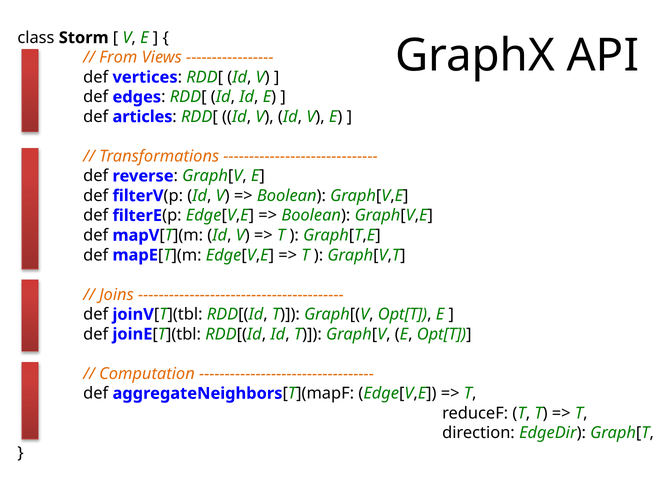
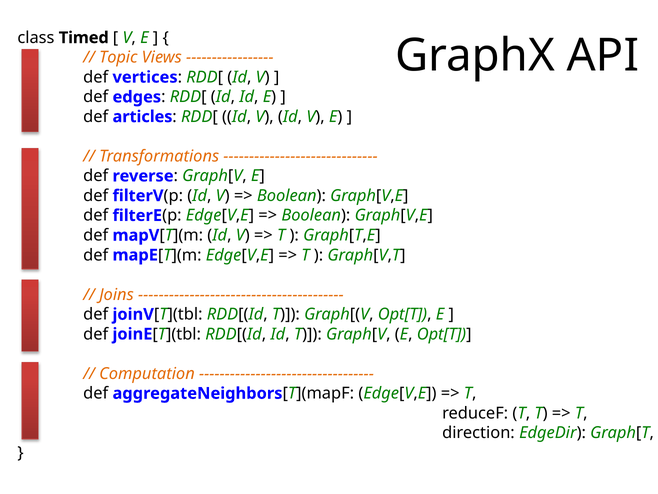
Storm: Storm -> Timed (84, 38)
From: From -> Topic (118, 57)
